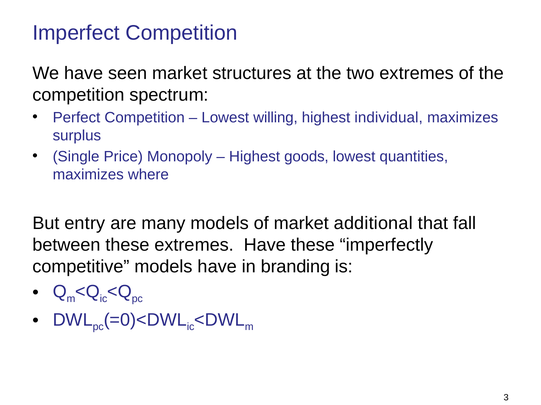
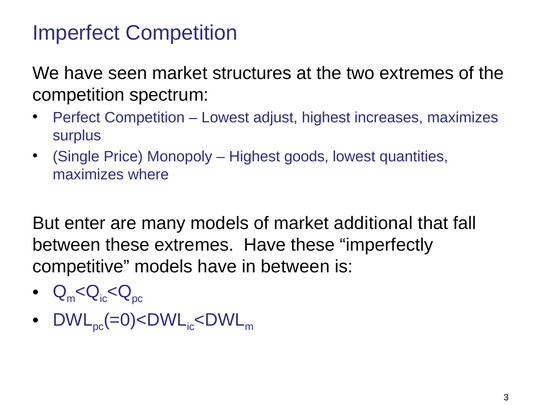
willing: willing -> adjust (275, 118)
individual: individual -> increases (389, 118)
entry: entry -> enter (85, 224)
in branding: branding -> between (295, 267)
